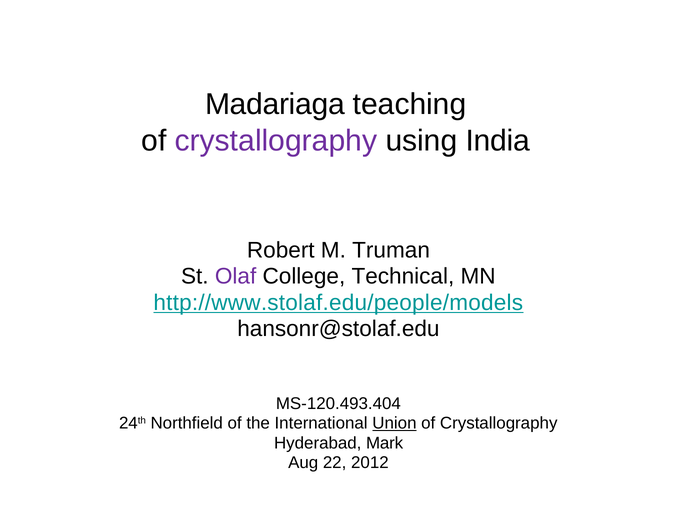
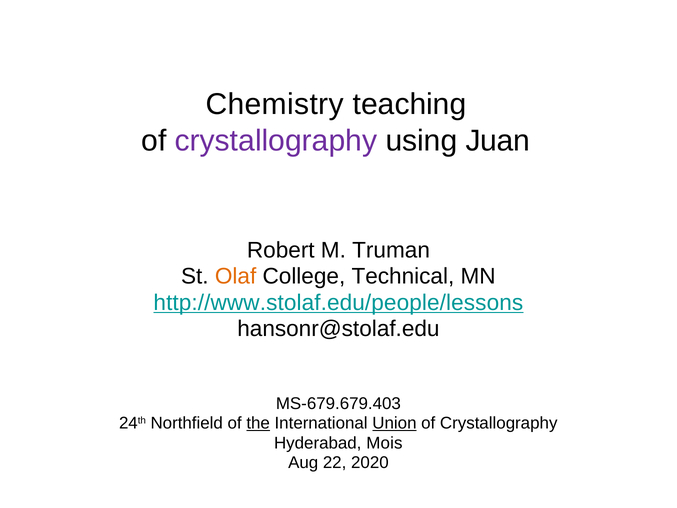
Madariaga: Madariaga -> Chemistry (275, 104)
India: India -> Juan (498, 141)
Olaf colour: purple -> orange (236, 276)
http://www.stolaf.edu/people/models: http://www.stolaf.edu/people/models -> http://www.stolaf.edu/people/lessons (338, 302)
MS-120.493.404: MS-120.493.404 -> MS-679.679.403 (338, 404)
the underline: none -> present (258, 423)
Mark: Mark -> Mois (384, 443)
2012: 2012 -> 2020 (370, 462)
